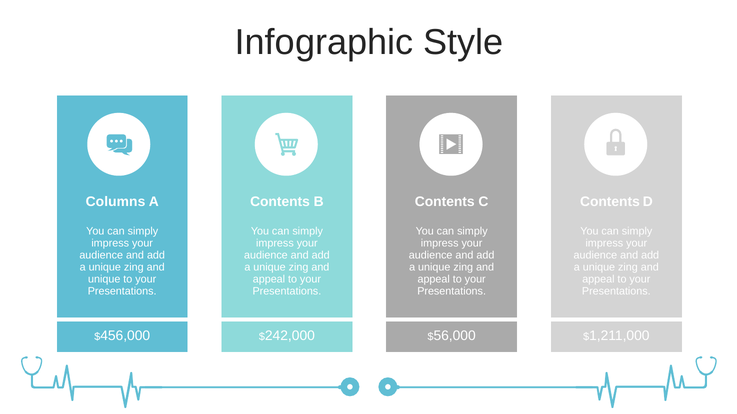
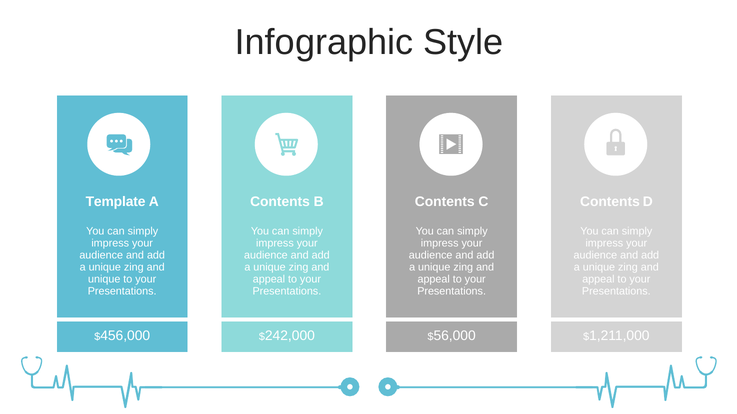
Columns: Columns -> Template (116, 202)
